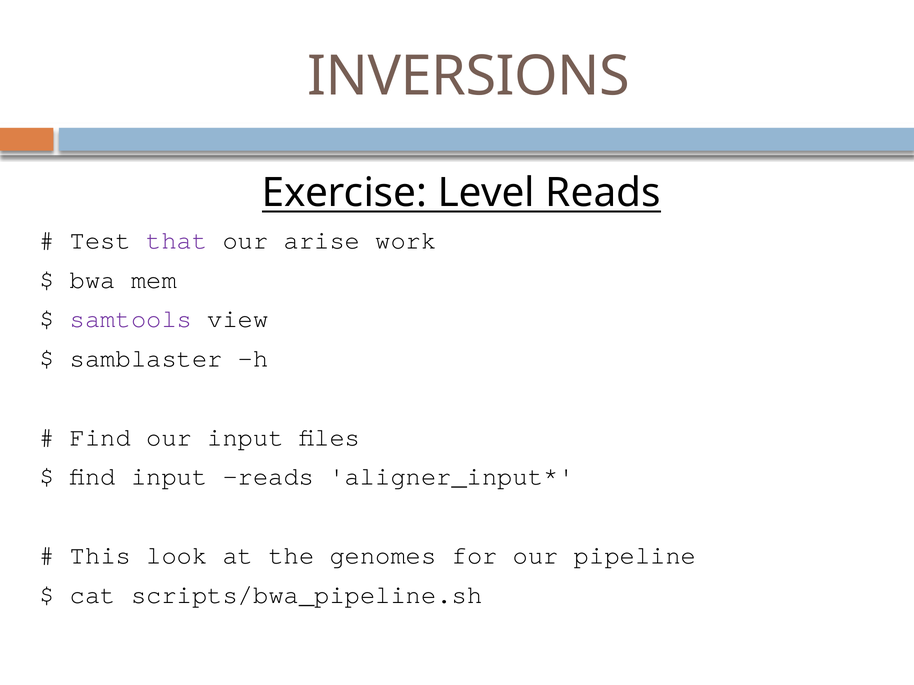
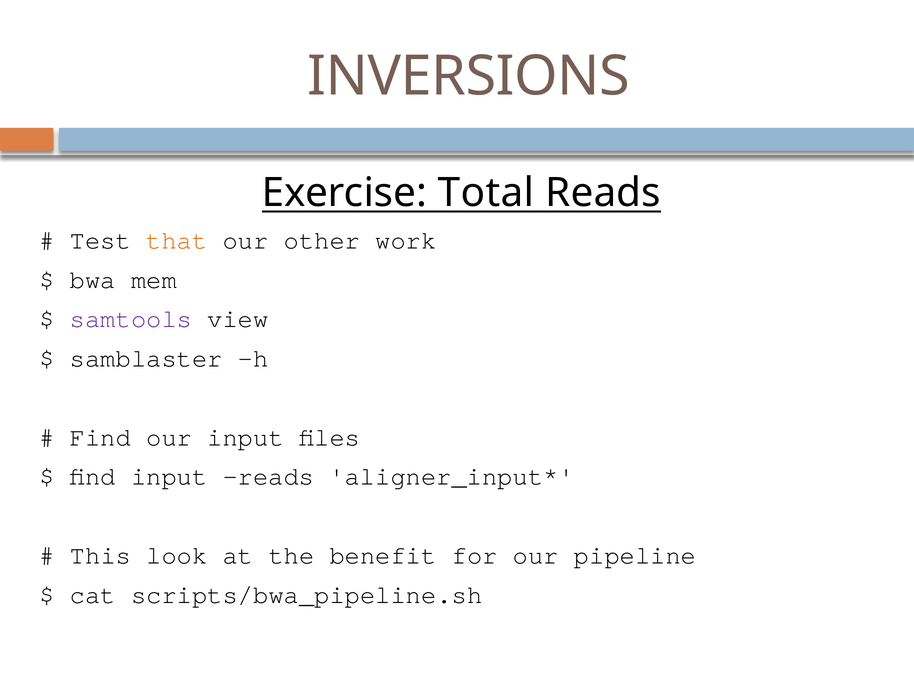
Level: Level -> Total (486, 193)
that colour: purple -> orange (177, 240)
arise: arise -> other (322, 240)
genomes: genomes -> benefit (383, 556)
